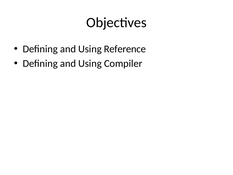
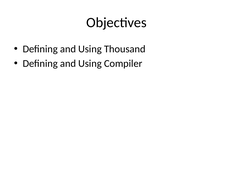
Reference: Reference -> Thousand (125, 49)
